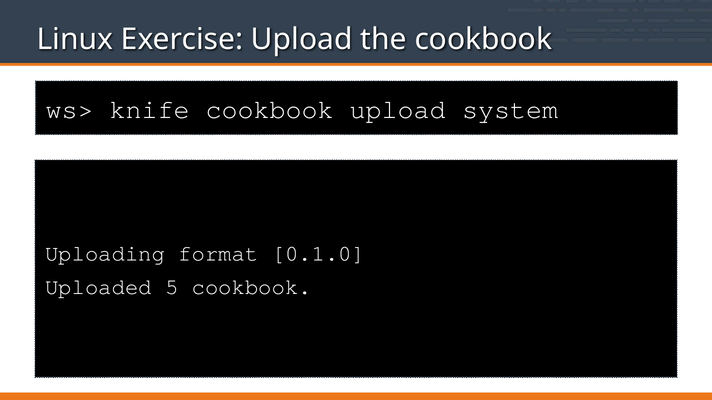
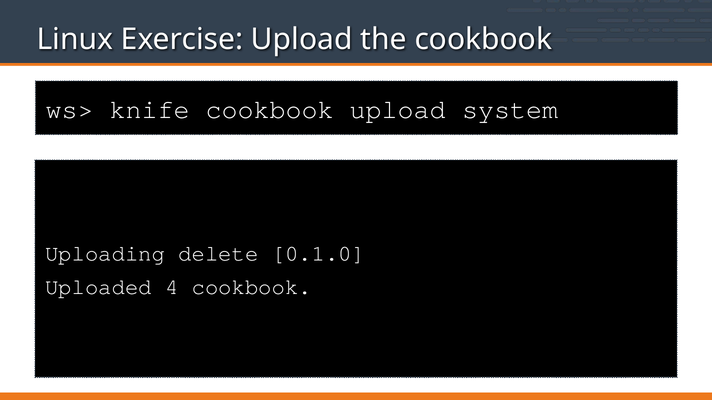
format: format -> delete (218, 254)
5: 5 -> 4 (172, 287)
